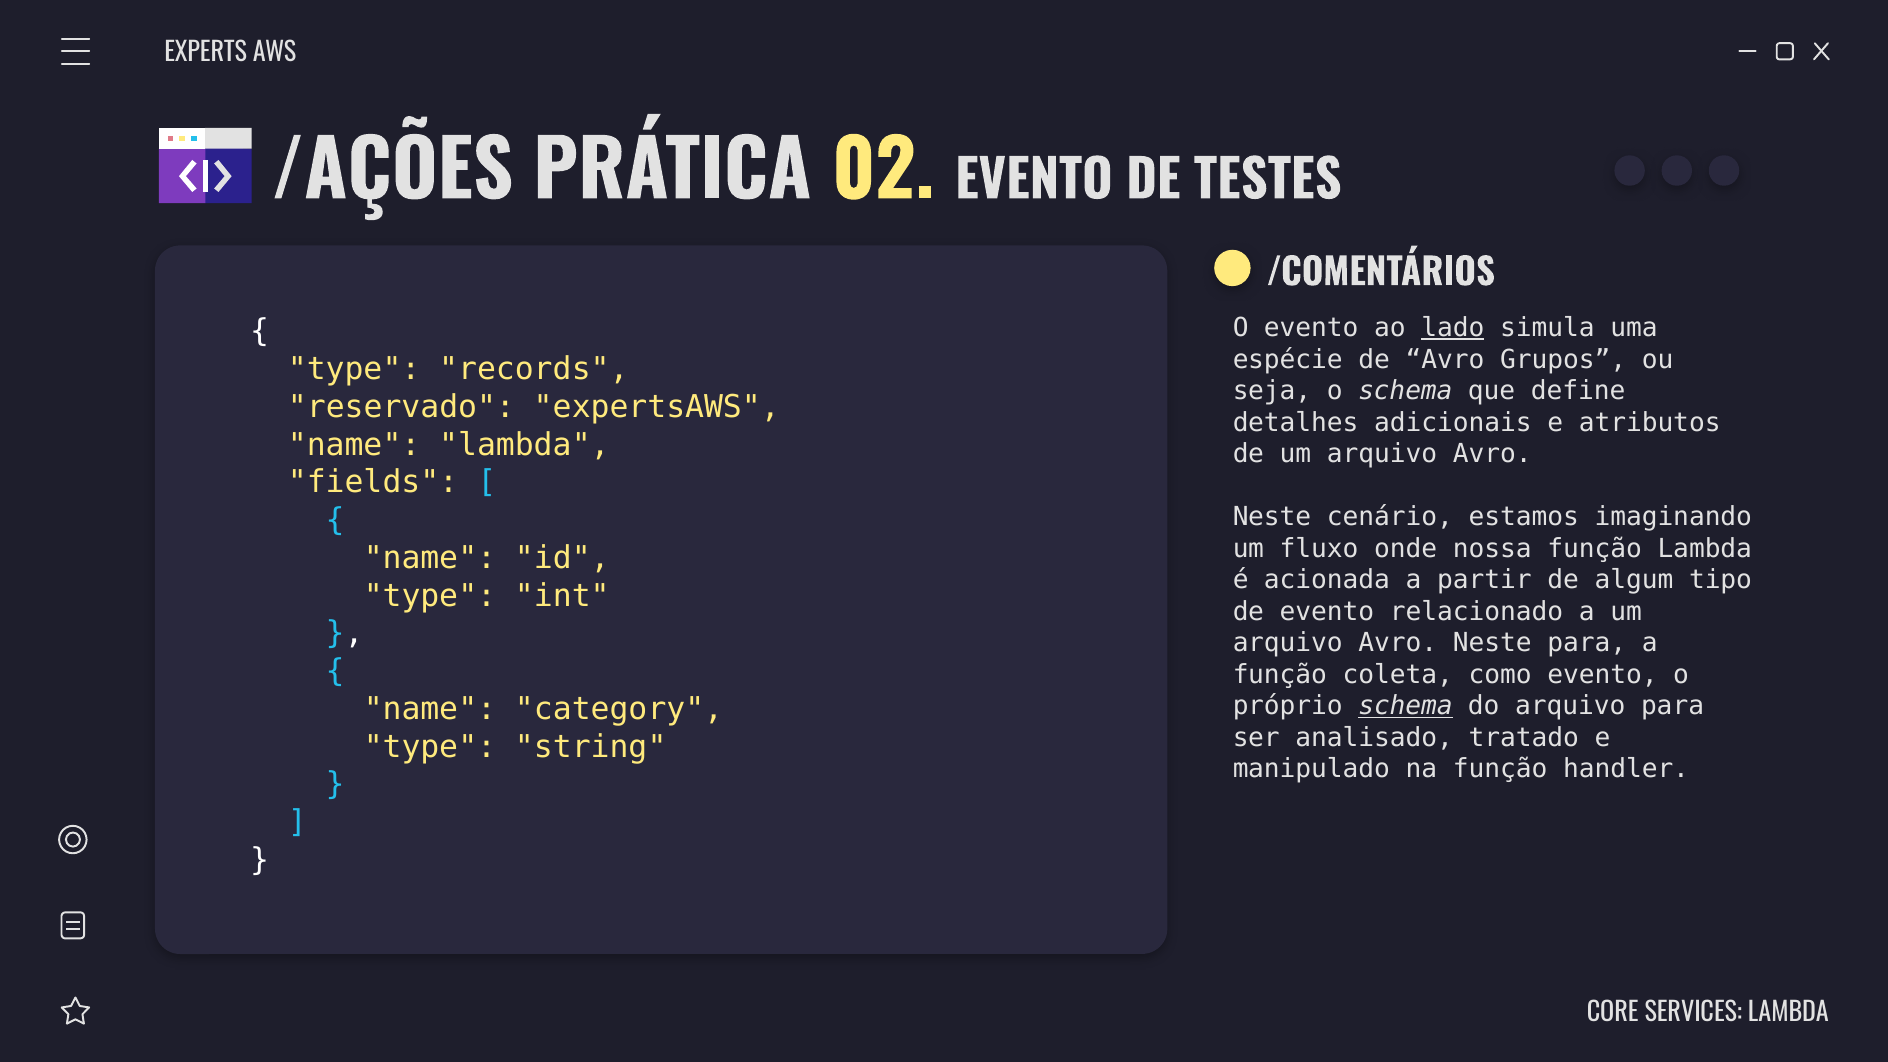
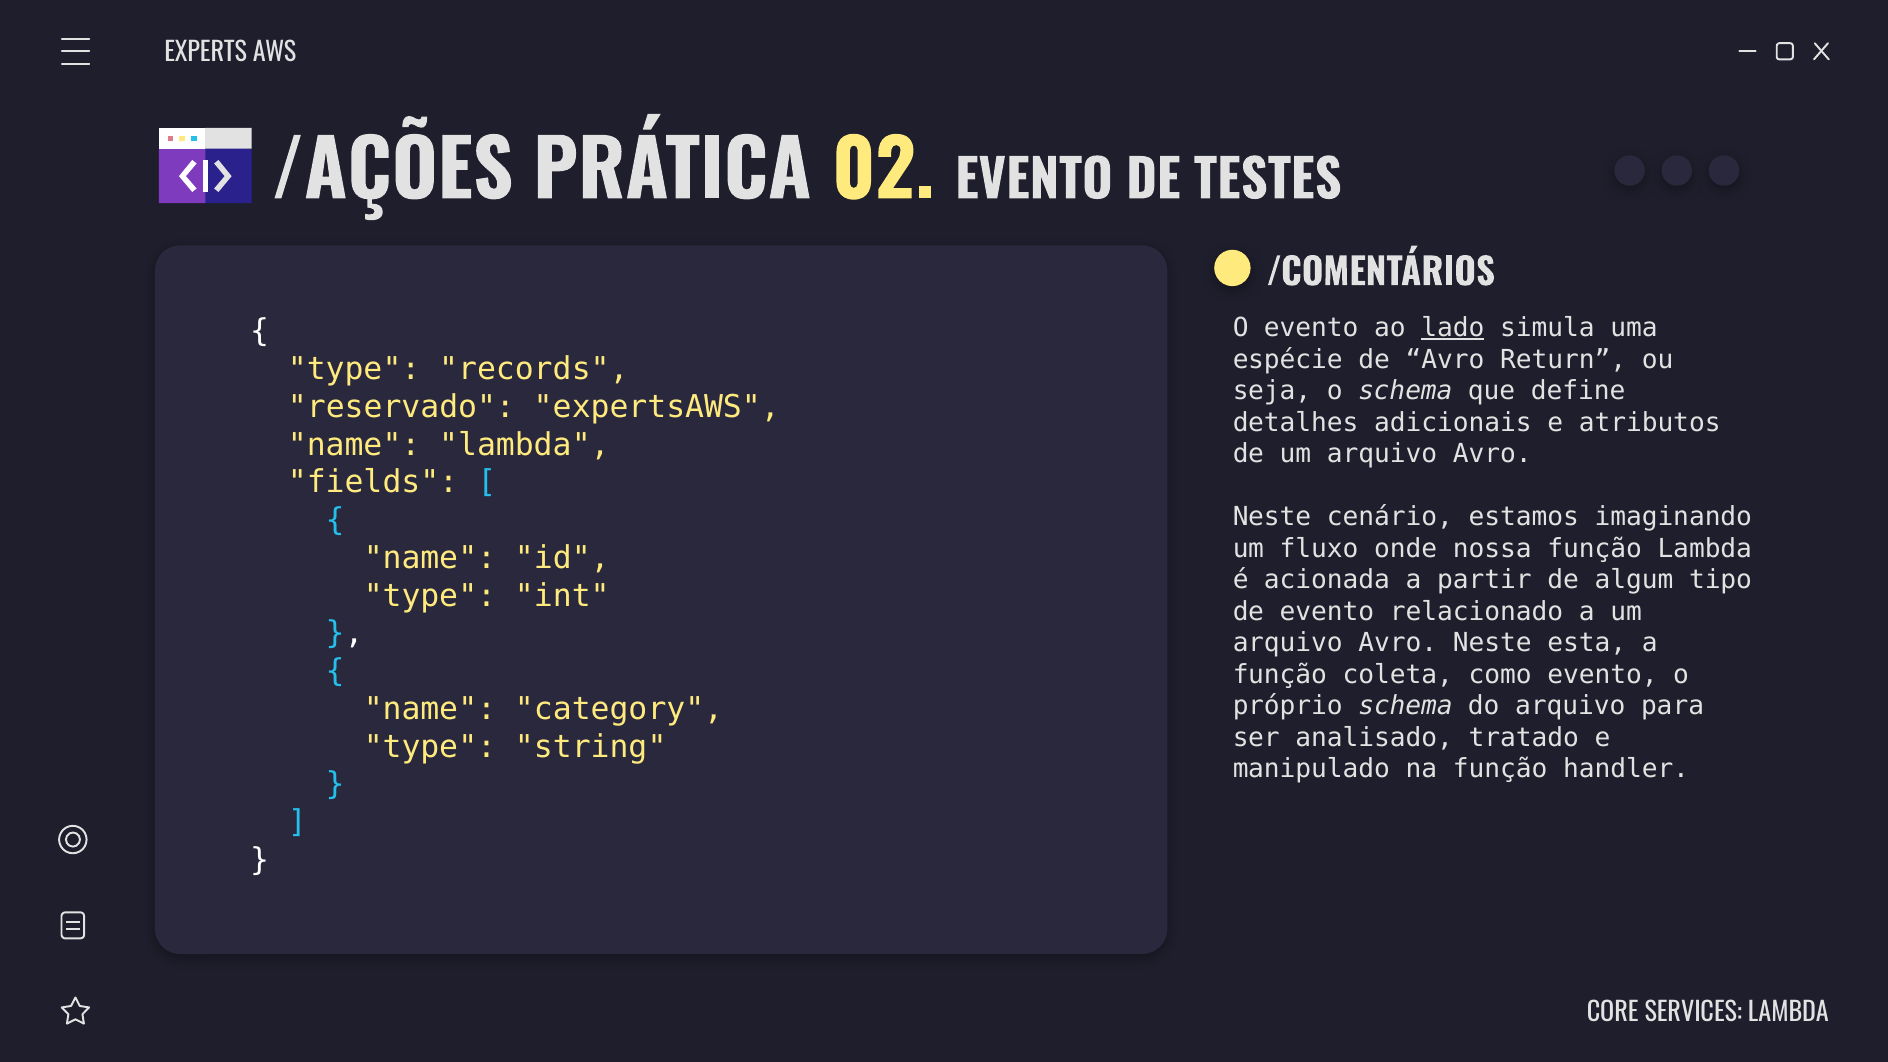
Grupos: Grupos -> Return (1563, 360)
Neste para: para -> esta (1587, 643)
schema underline: present -> none (1405, 706)
